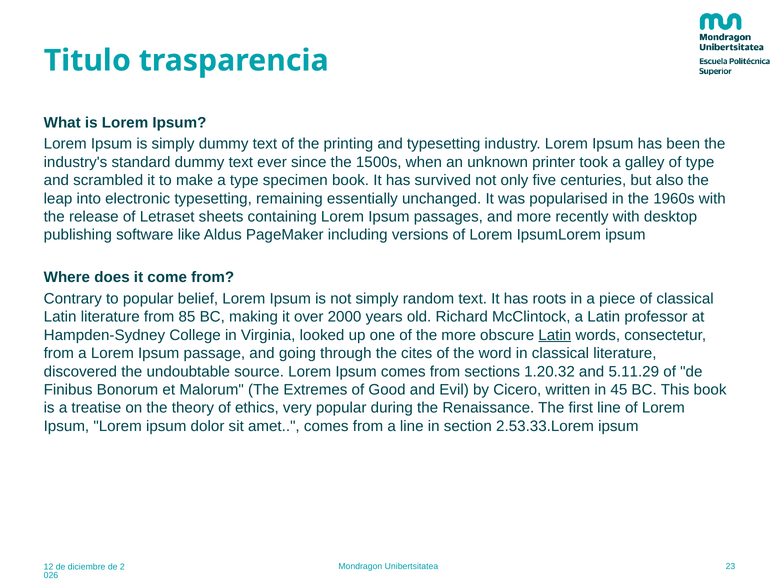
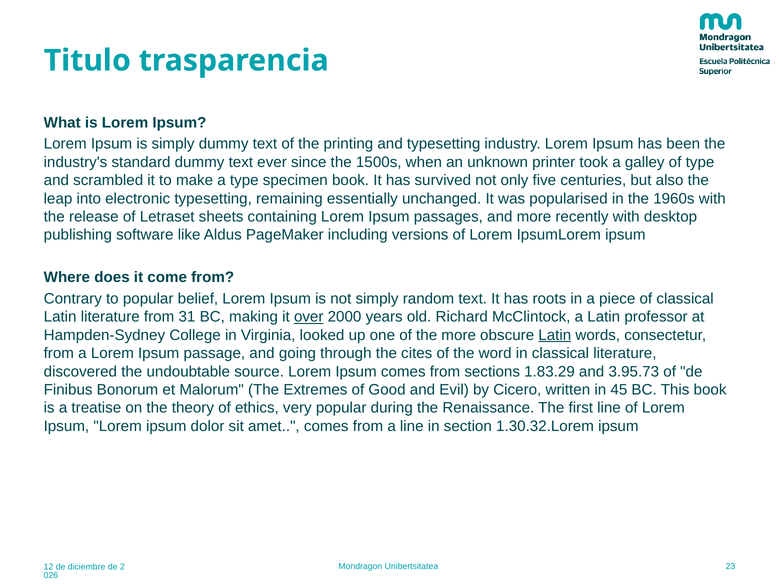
85: 85 -> 31 (187, 317)
over underline: none -> present (309, 317)
1.20.32: 1.20.32 -> 1.83.29 (549, 372)
5.11.29: 5.11.29 -> 3.95.73 (634, 372)
2.53.33.Lorem: 2.53.33.Lorem -> 1.30.32.Lorem (545, 426)
